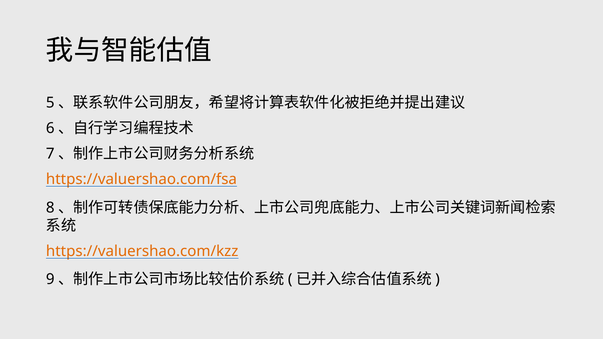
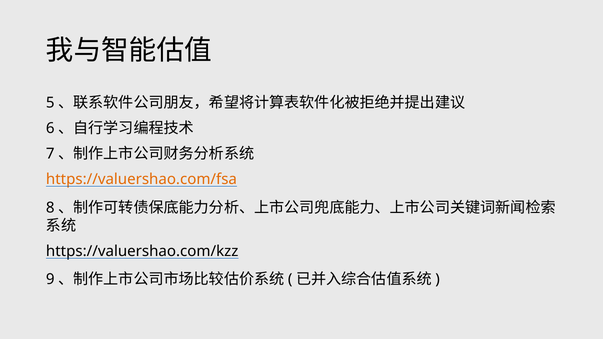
https://valuershao.com/kzz colour: orange -> black (142, 251)
